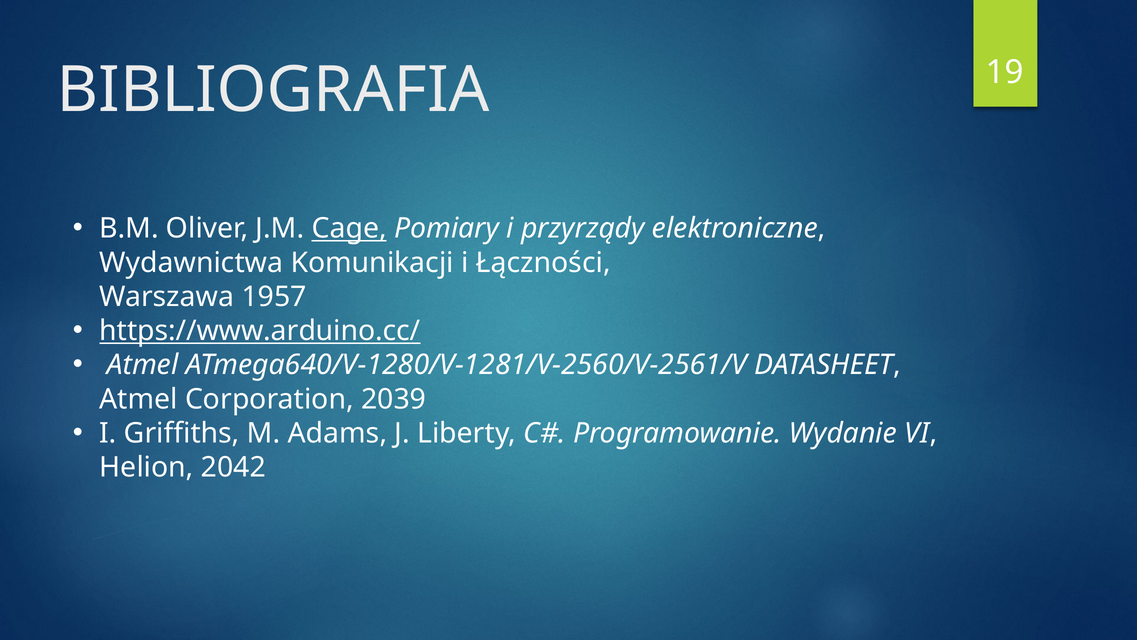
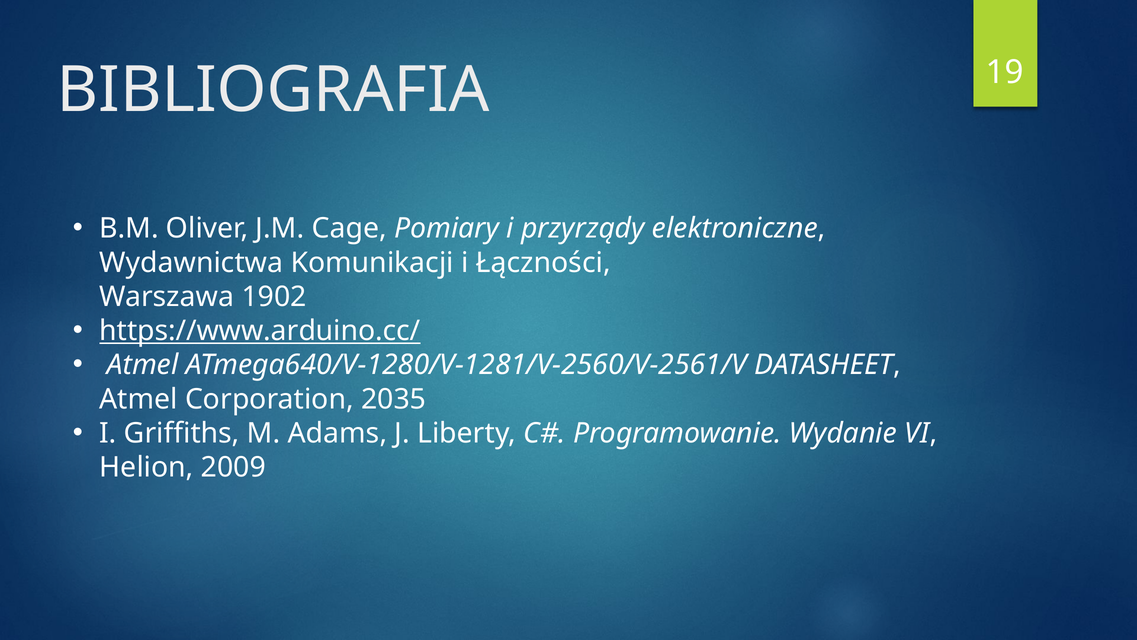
Cage underline: present -> none (349, 228)
1957: 1957 -> 1902 (274, 297)
2039: 2039 -> 2035 (394, 399)
2042: 2042 -> 2009 (233, 467)
